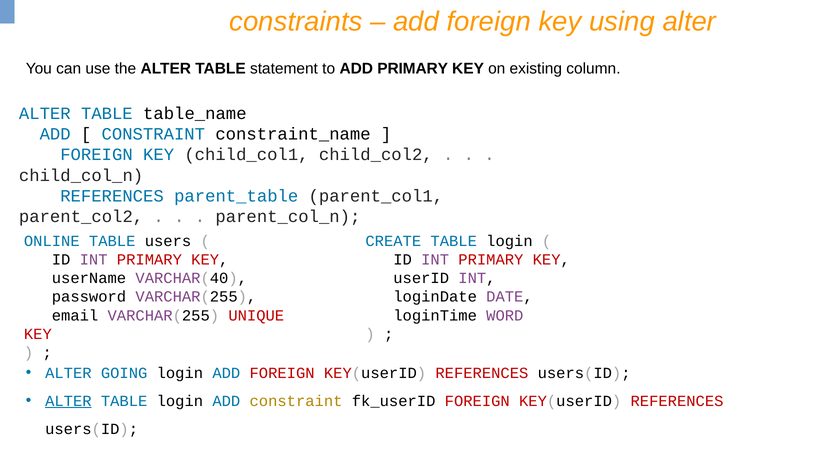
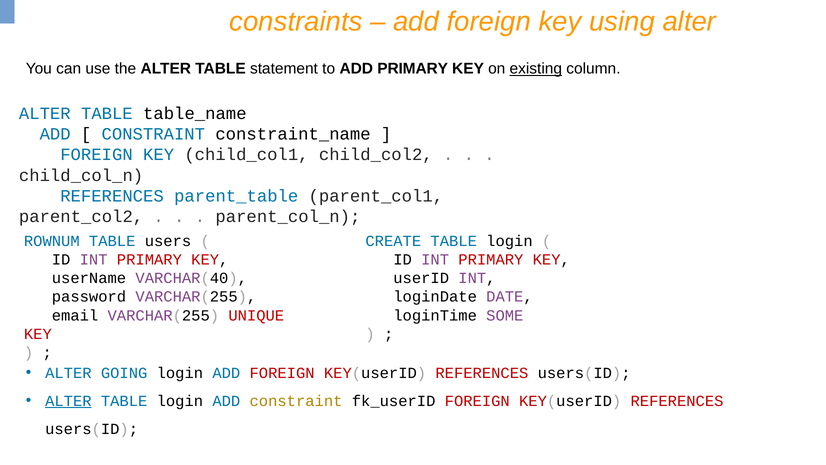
existing underline: none -> present (536, 69)
ONLINE: ONLINE -> ROWNUM (52, 241)
WORD: WORD -> SOME (505, 315)
